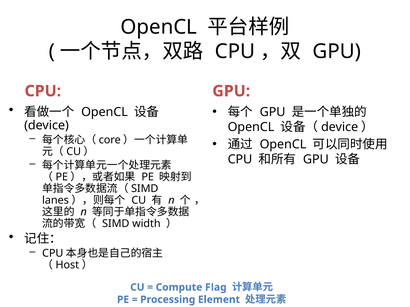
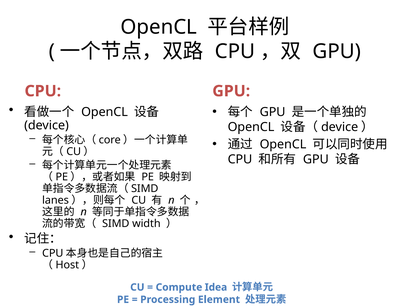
Flag: Flag -> Idea (216, 288)
